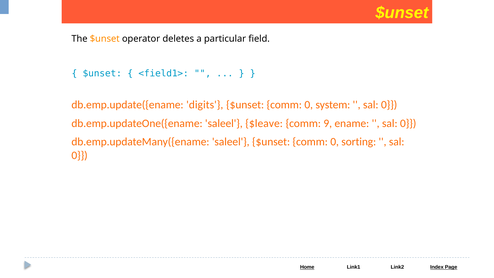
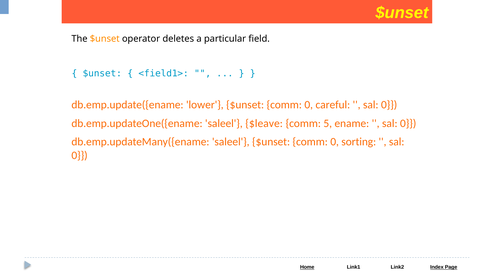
digits: digits -> lower (205, 105)
system: system -> careful (333, 105)
9: 9 -> 5 (328, 123)
